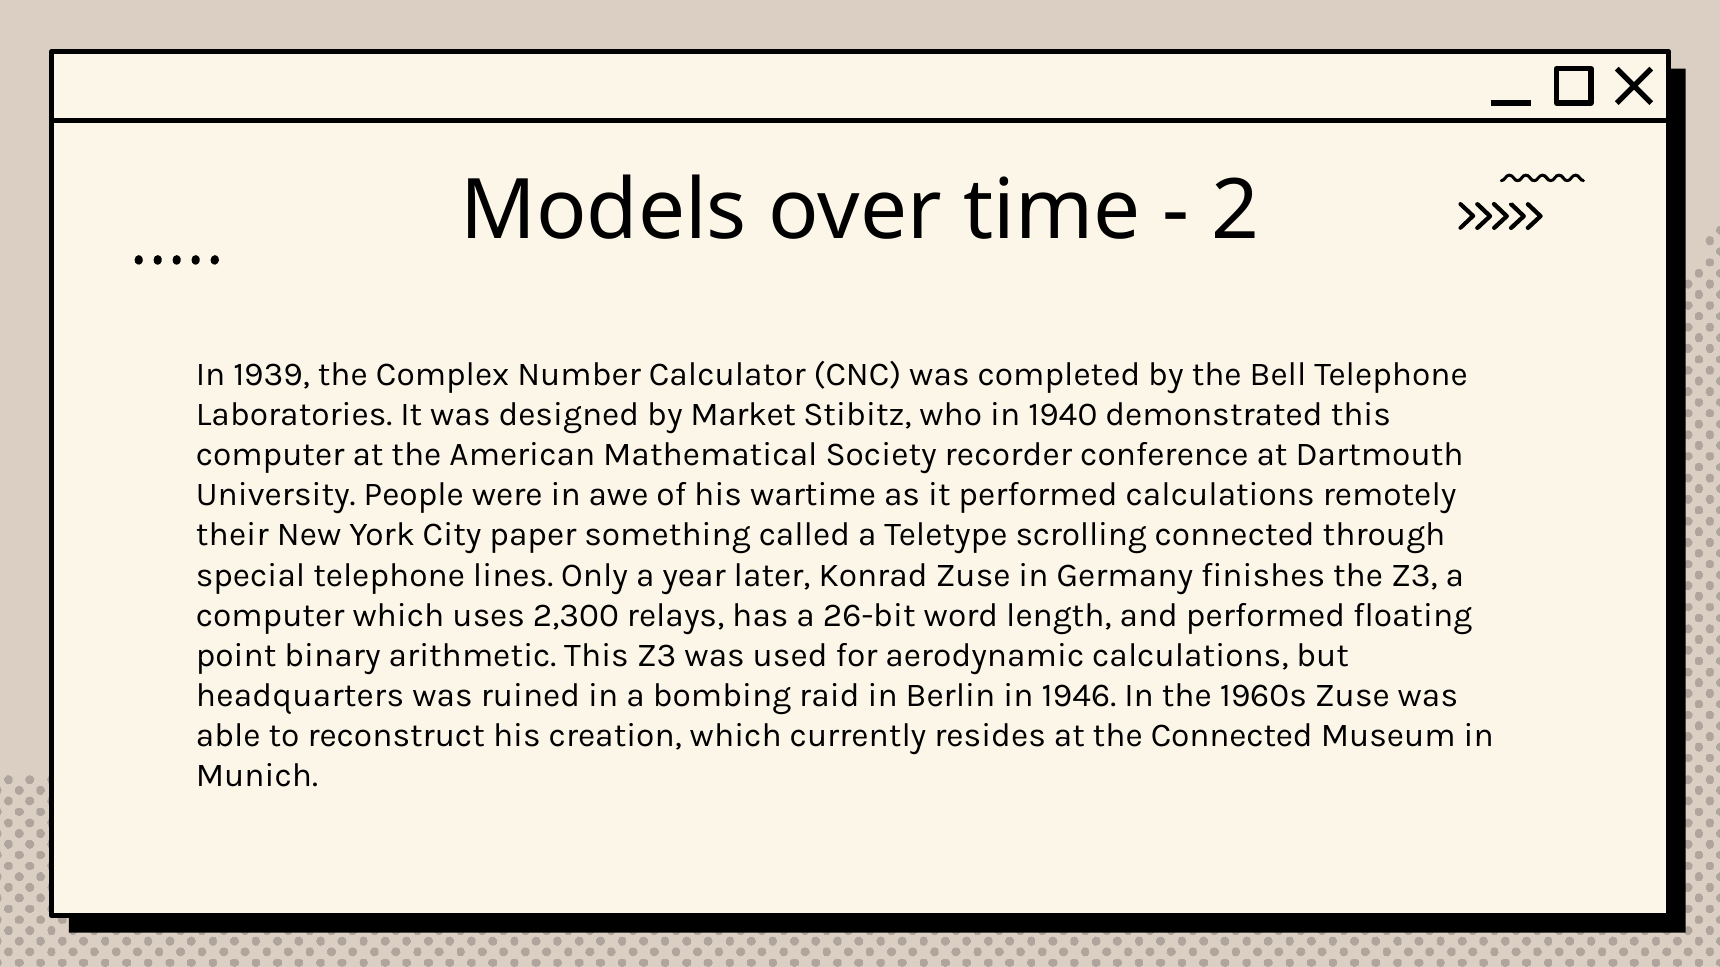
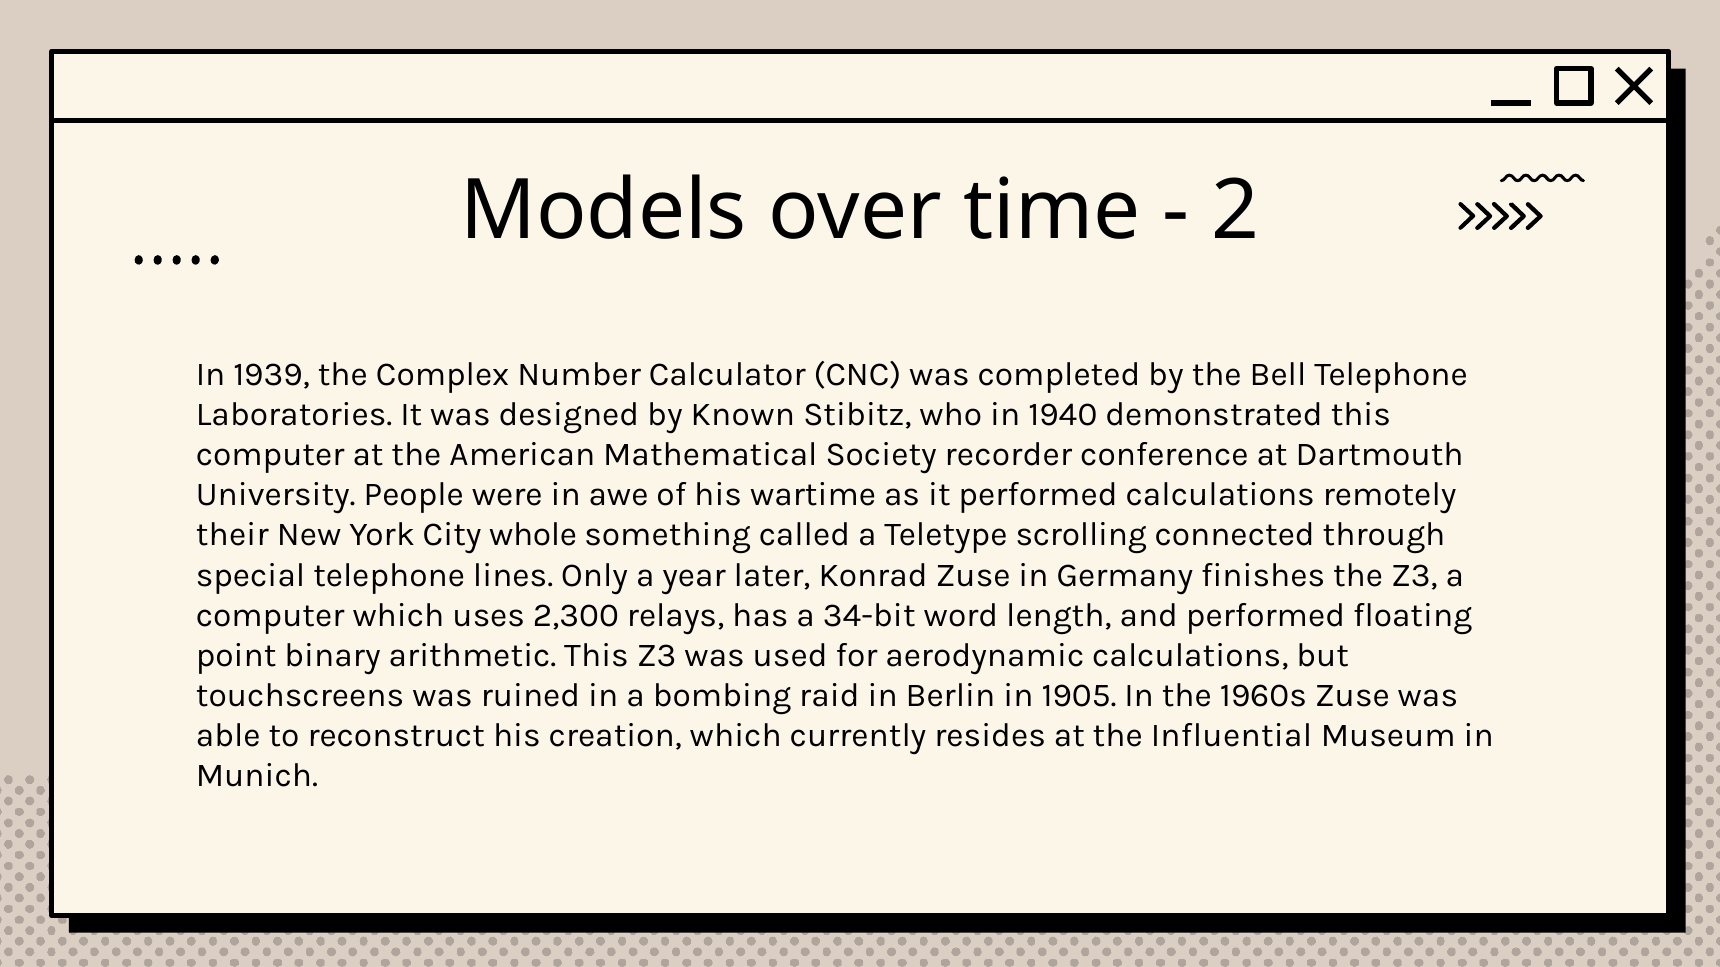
Market: Market -> Known (743, 415)
paper: paper -> whole (533, 535)
26-bit: 26-bit -> 34-bit (869, 616)
headquarters: headquarters -> touchscreens (300, 696)
1946: 1946 -> 1905 (1079, 696)
the Connected: Connected -> Influential (1232, 736)
